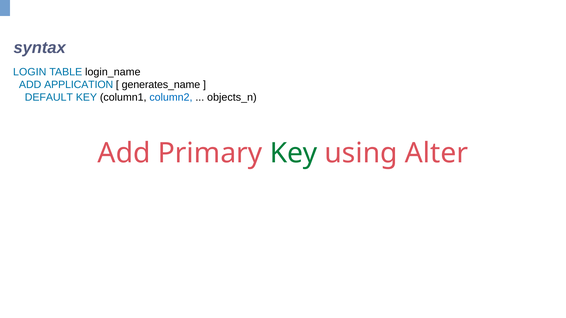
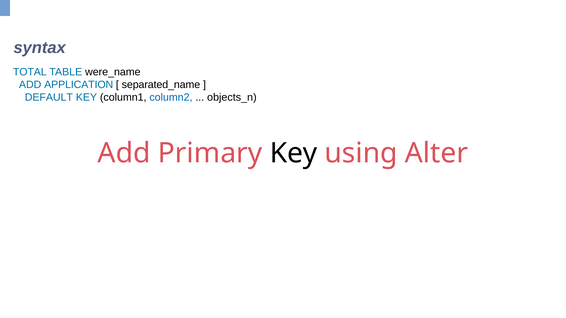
LOGIN: LOGIN -> TOTAL (30, 72)
login_name: login_name -> were_name (113, 72)
generates_name: generates_name -> separated_name (161, 85)
Key colour: green -> black (293, 153)
